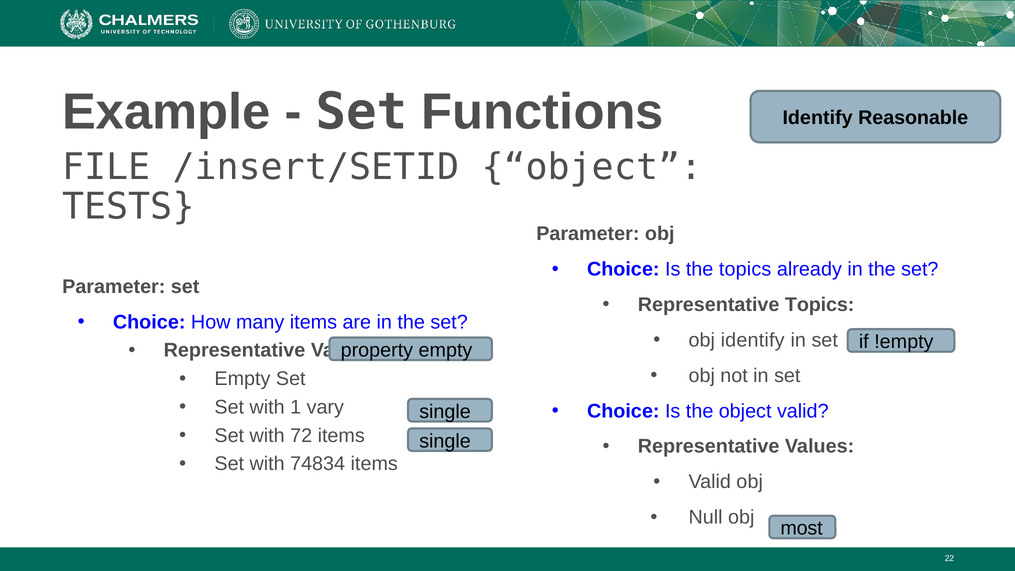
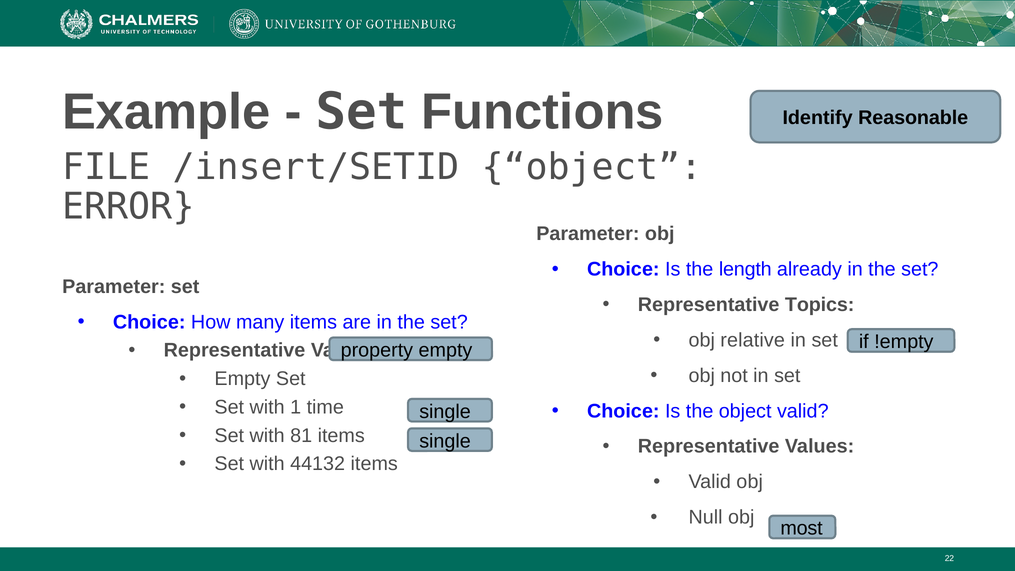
TESTS: TESTS -> ERROR (128, 207)
the topics: topics -> length (745, 269)
obj identify: identify -> relative (753, 340)
vary: vary -> time (325, 407)
72: 72 -> 81 (301, 436)
74834: 74834 -> 44132 (318, 464)
